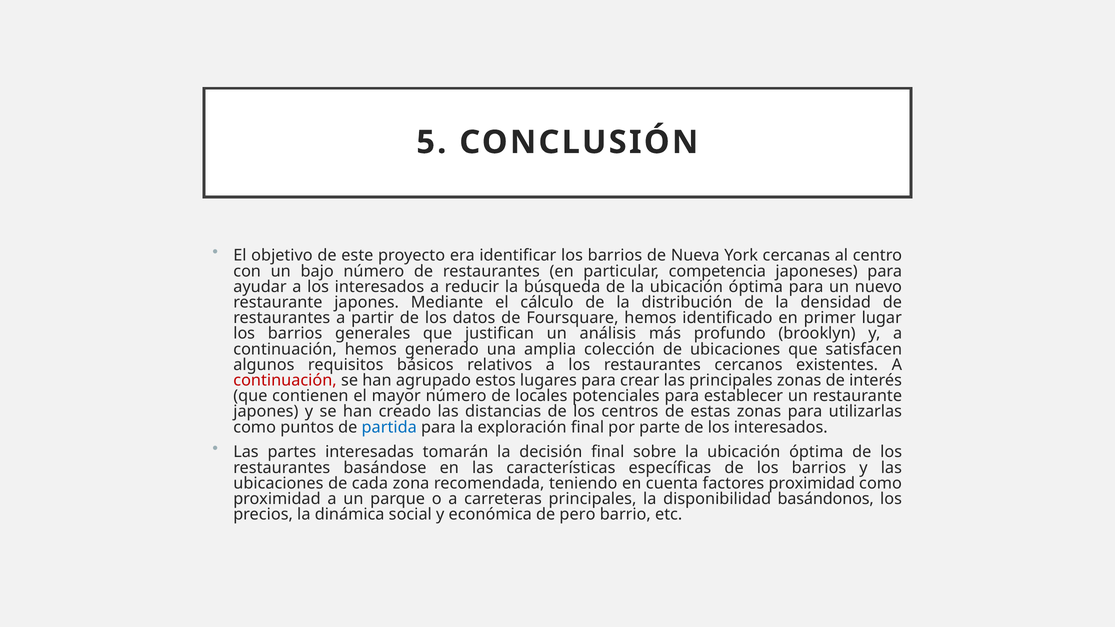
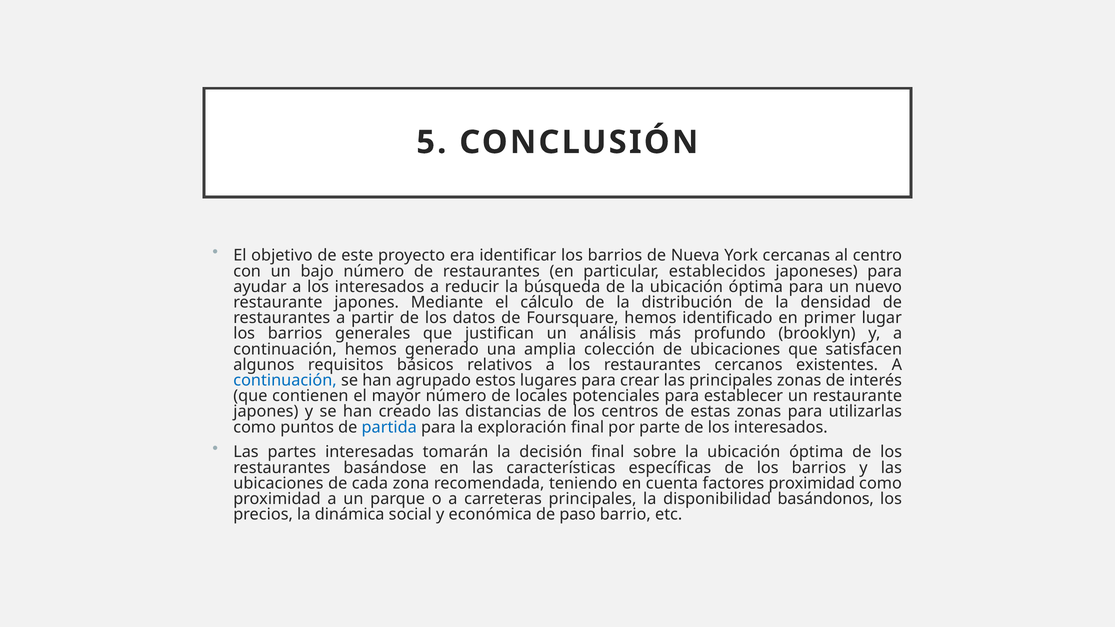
competencia: competencia -> establecidos (717, 271)
continuación colour: red -> blue (285, 381)
pero: pero -> paso (578, 515)
